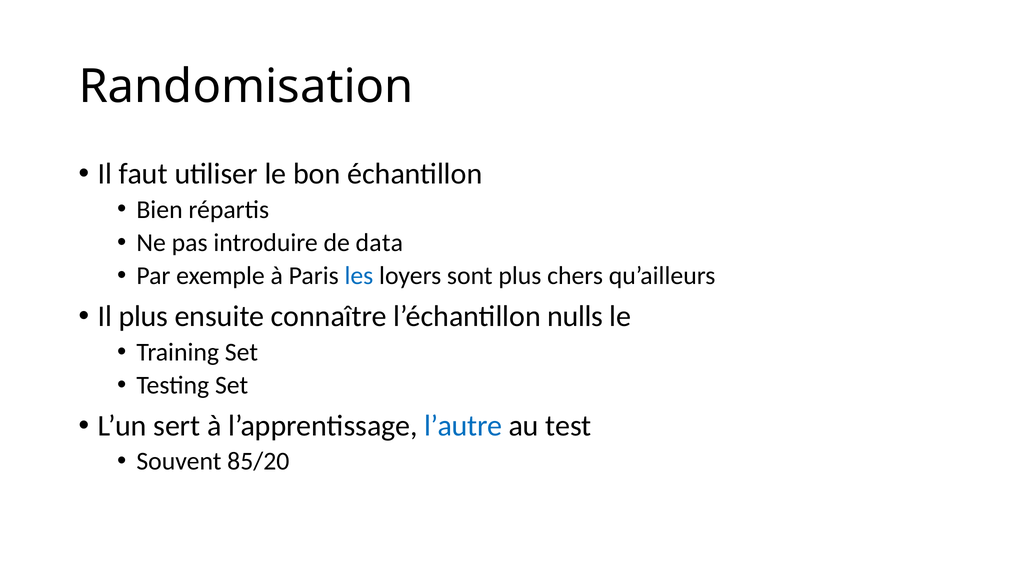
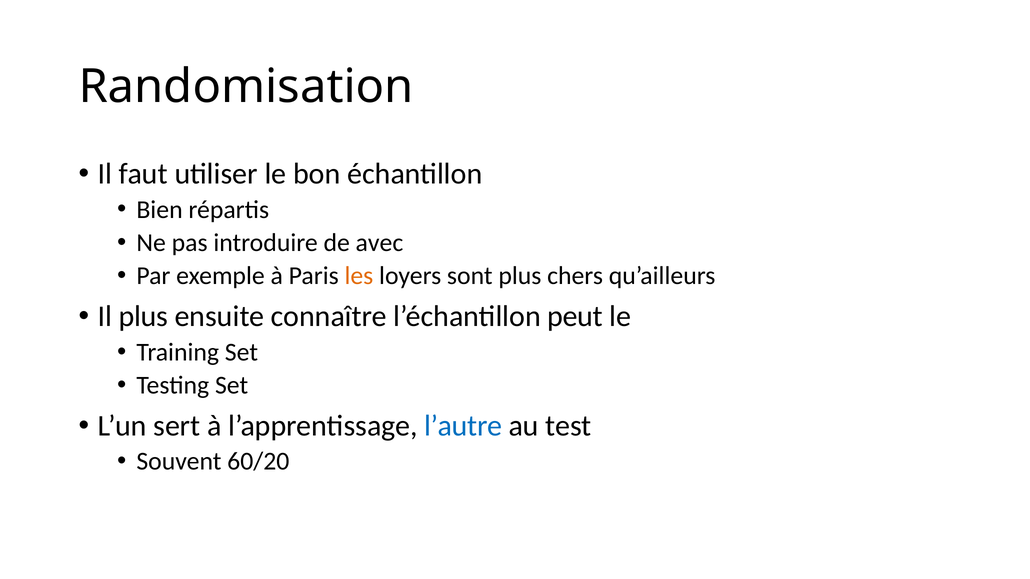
data: data -> avec (379, 243)
les colour: blue -> orange (359, 276)
nulls: nulls -> peut (575, 317)
85/20: 85/20 -> 60/20 (258, 462)
